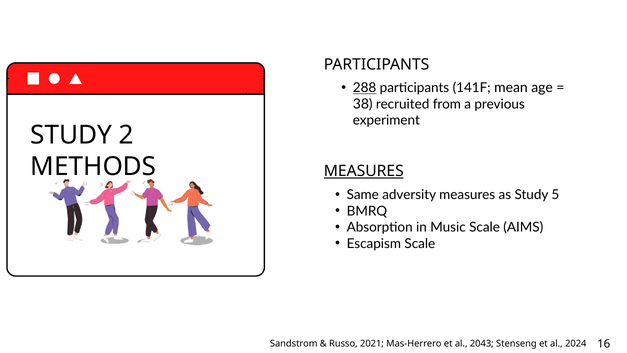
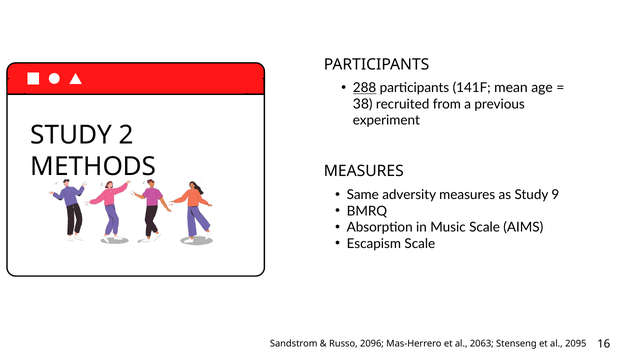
MEASURES underline: present -> none (364, 171)
5: 5 -> 9 (555, 195)
2021: 2021 -> 2096 (372, 343)
2043: 2043 -> 2063 (482, 343)
2024: 2024 -> 2095 (576, 343)
